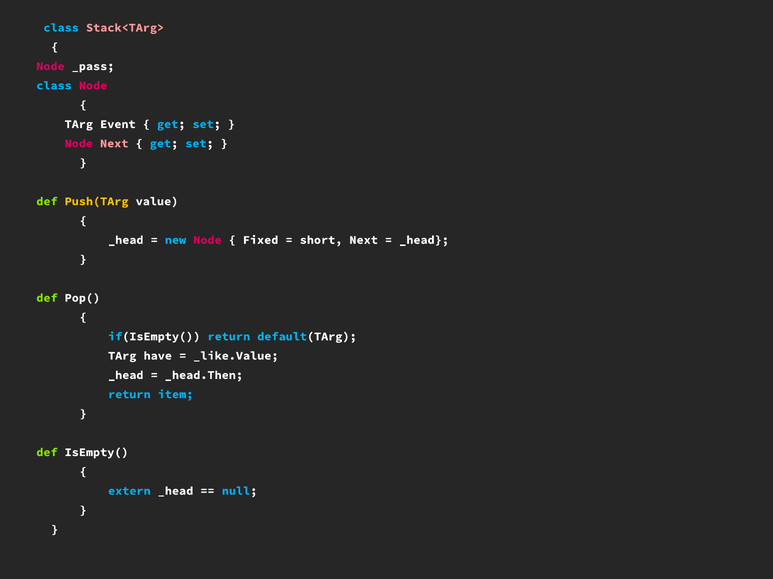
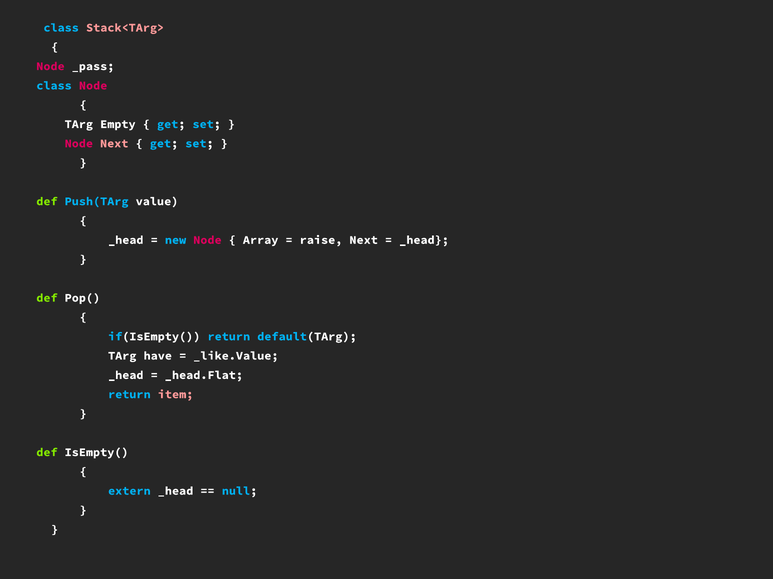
Event: Event -> Empty (118, 124)
Push(TArg colour: yellow -> light blue (97, 202)
Fixed: Fixed -> Array (261, 240)
short: short -> raise (321, 240)
_head.Then: _head.Then -> _head.Flat (204, 376)
item colour: light blue -> pink (176, 395)
